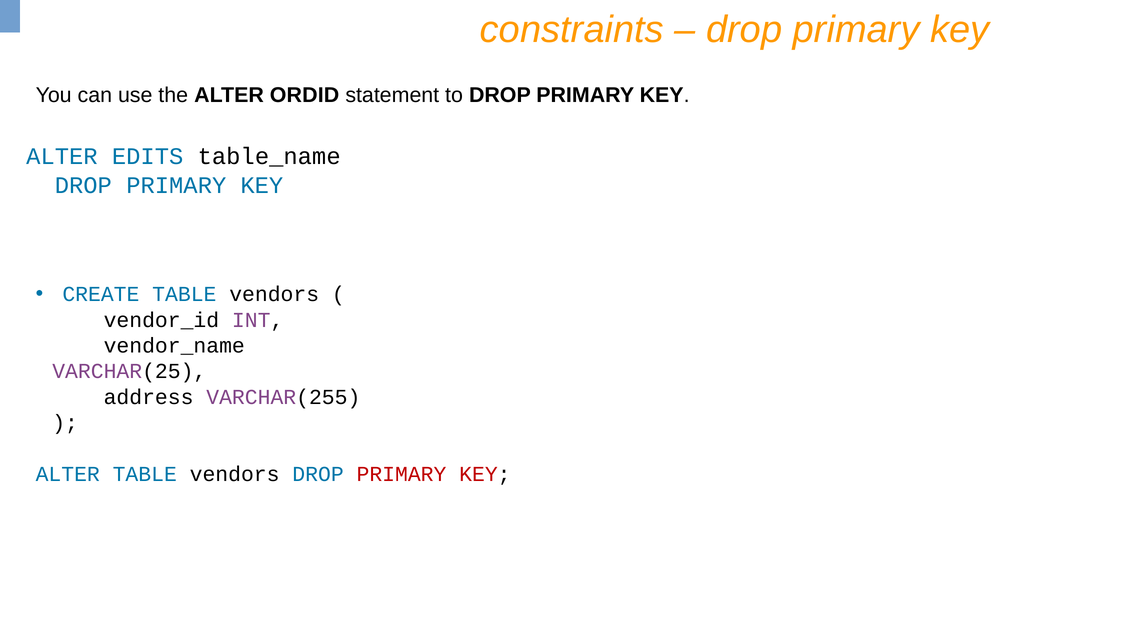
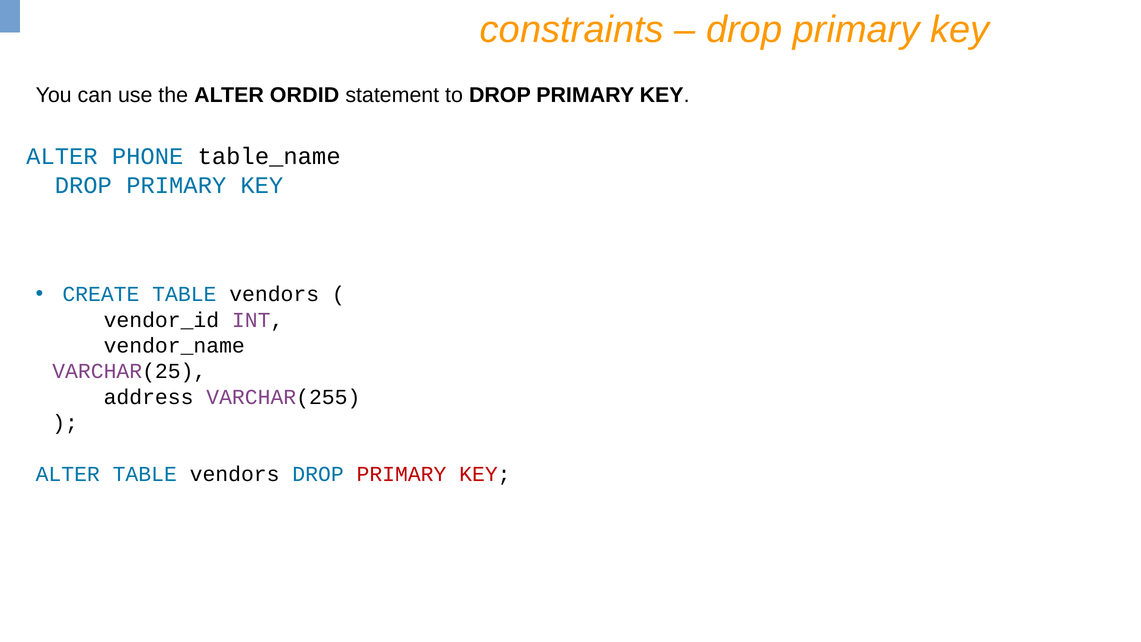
EDITS: EDITS -> PHONE (148, 157)
